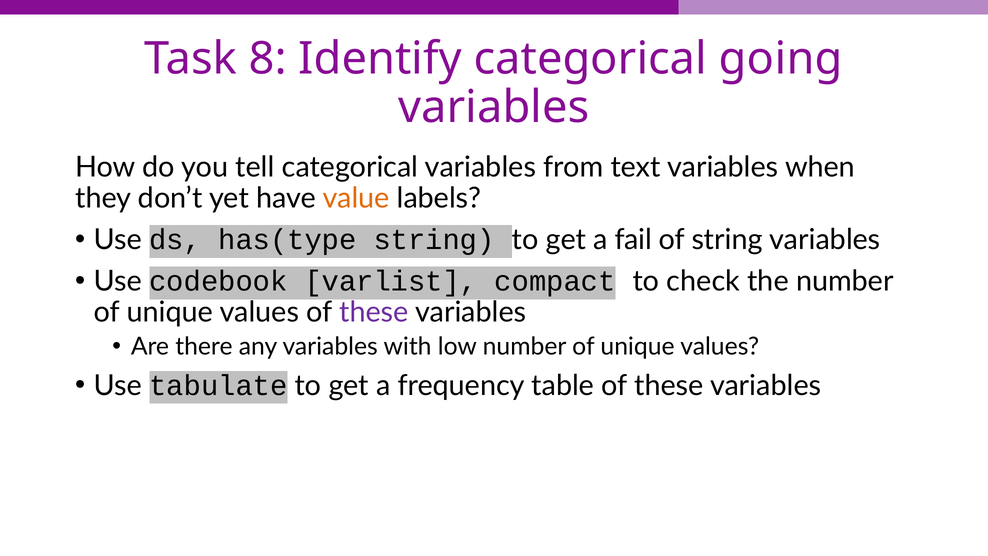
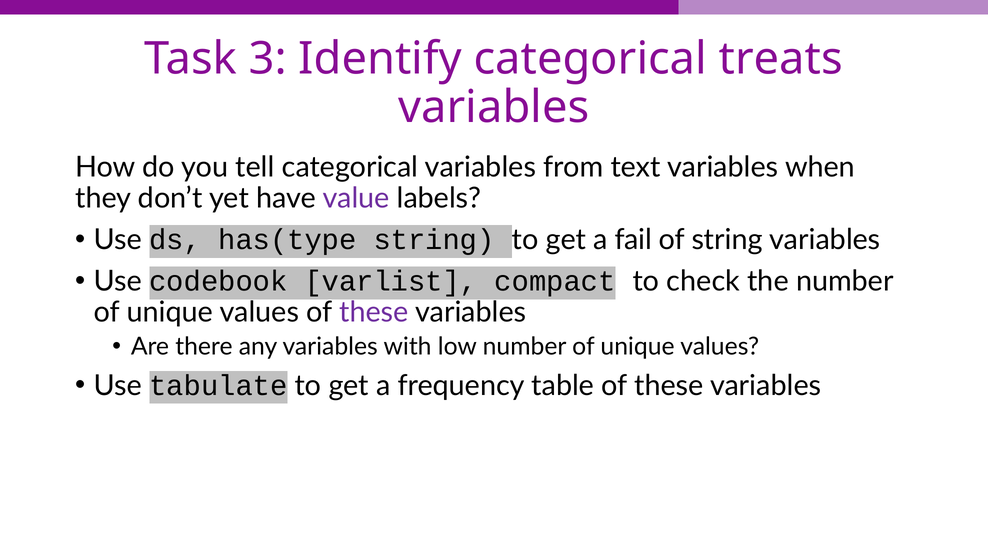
8: 8 -> 3 (268, 59)
going: going -> treats (781, 59)
value colour: orange -> purple (356, 198)
